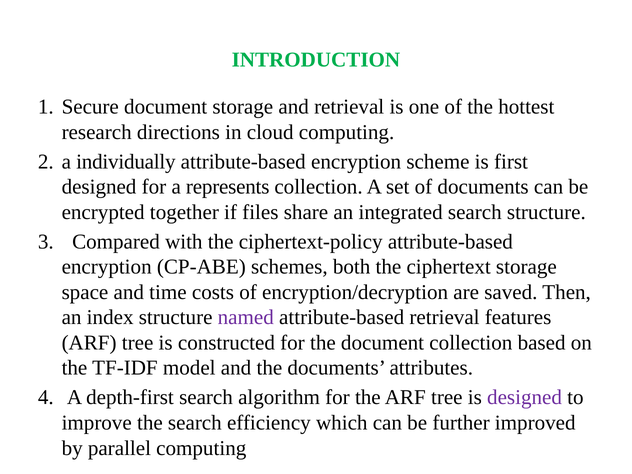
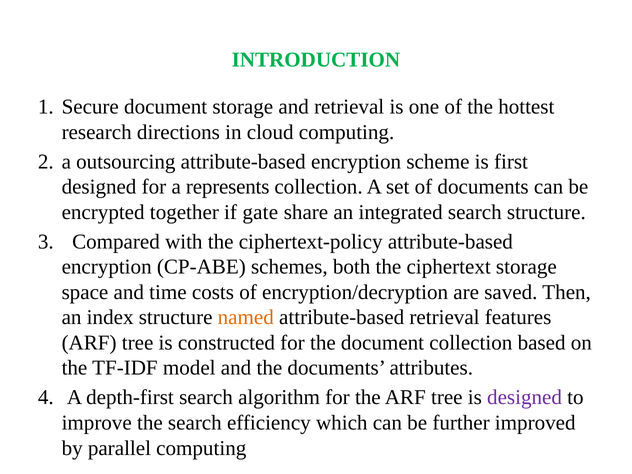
individually: individually -> outsourcing (126, 162)
files: files -> gate (260, 212)
named colour: purple -> orange (246, 317)
